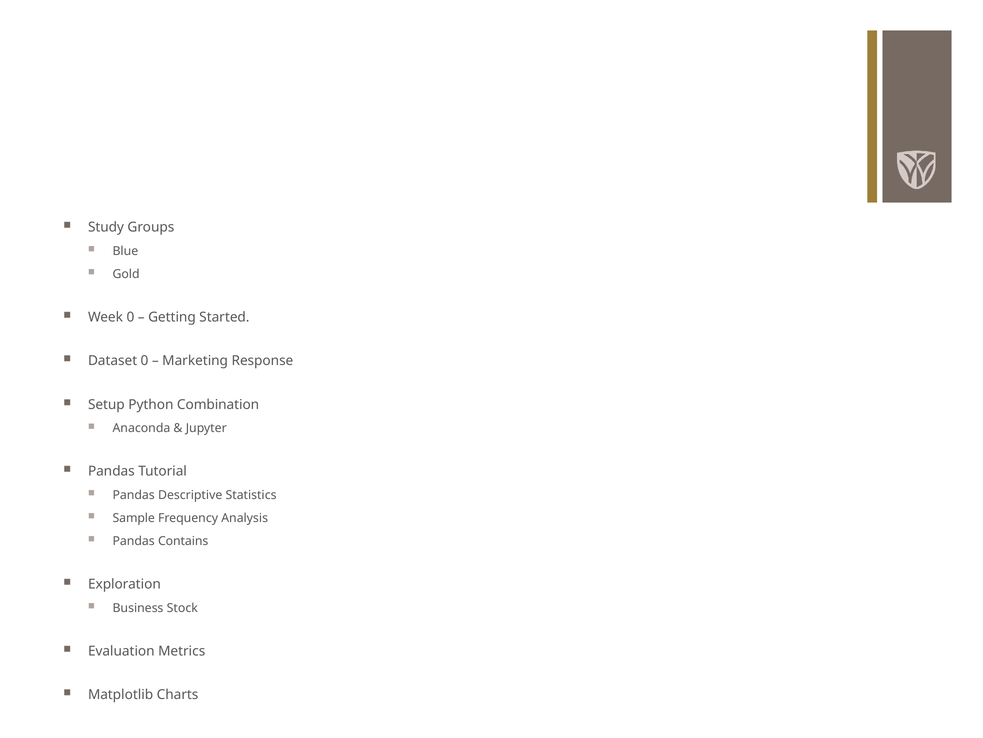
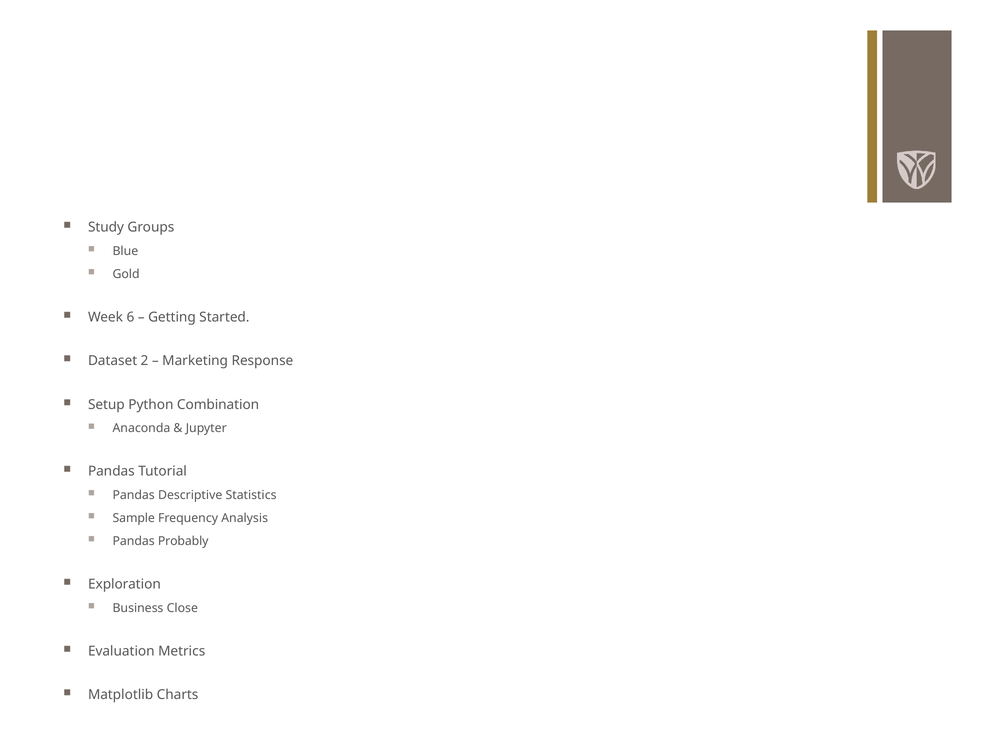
Week 0: 0 -> 6 (130, 317)
Dataset 0: 0 -> 2 (145, 360)
Contains: Contains -> Probably (183, 541)
Stock: Stock -> Close (182, 607)
